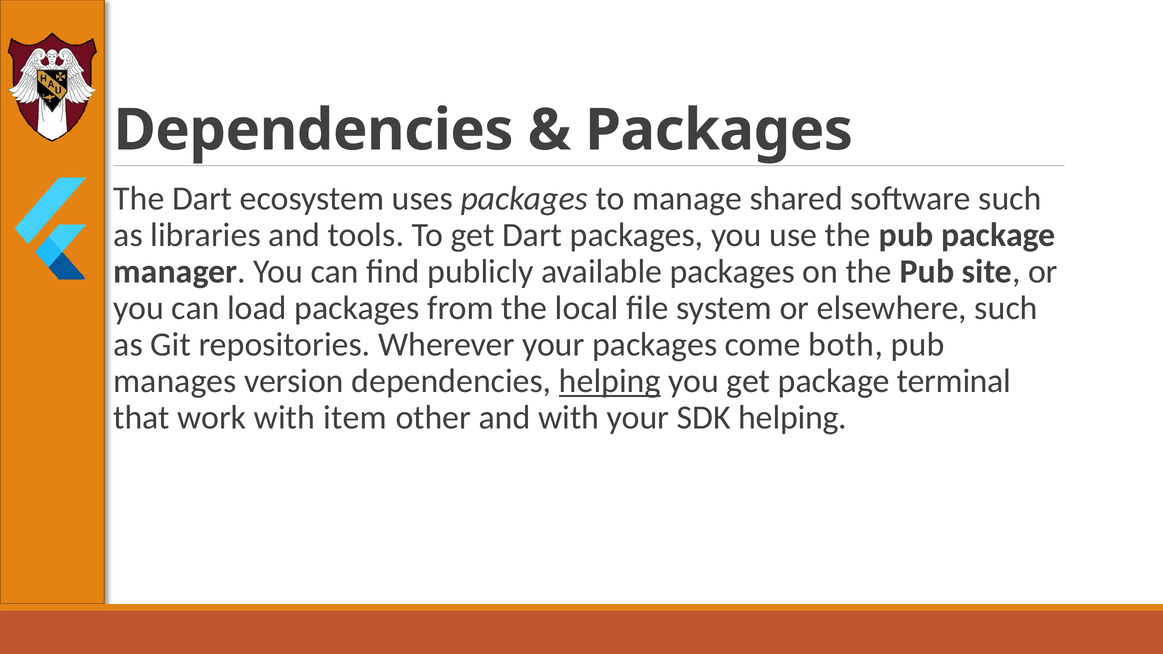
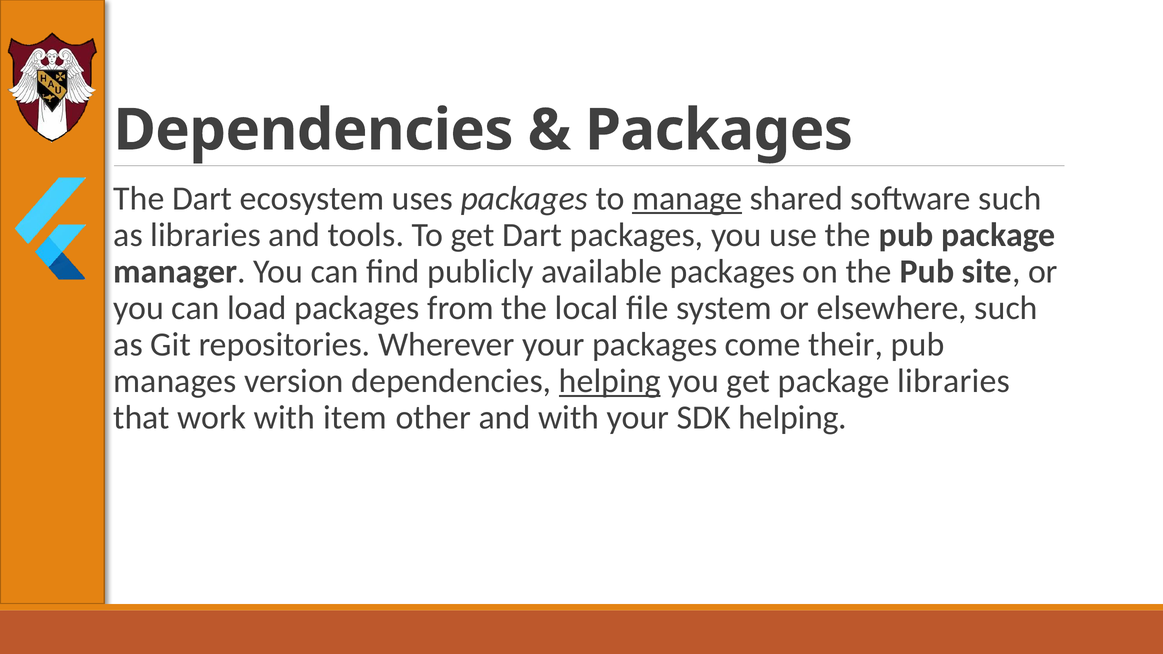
manage underline: none -> present (687, 198)
both: both -> their (846, 345)
package terminal: terminal -> libraries (954, 381)
